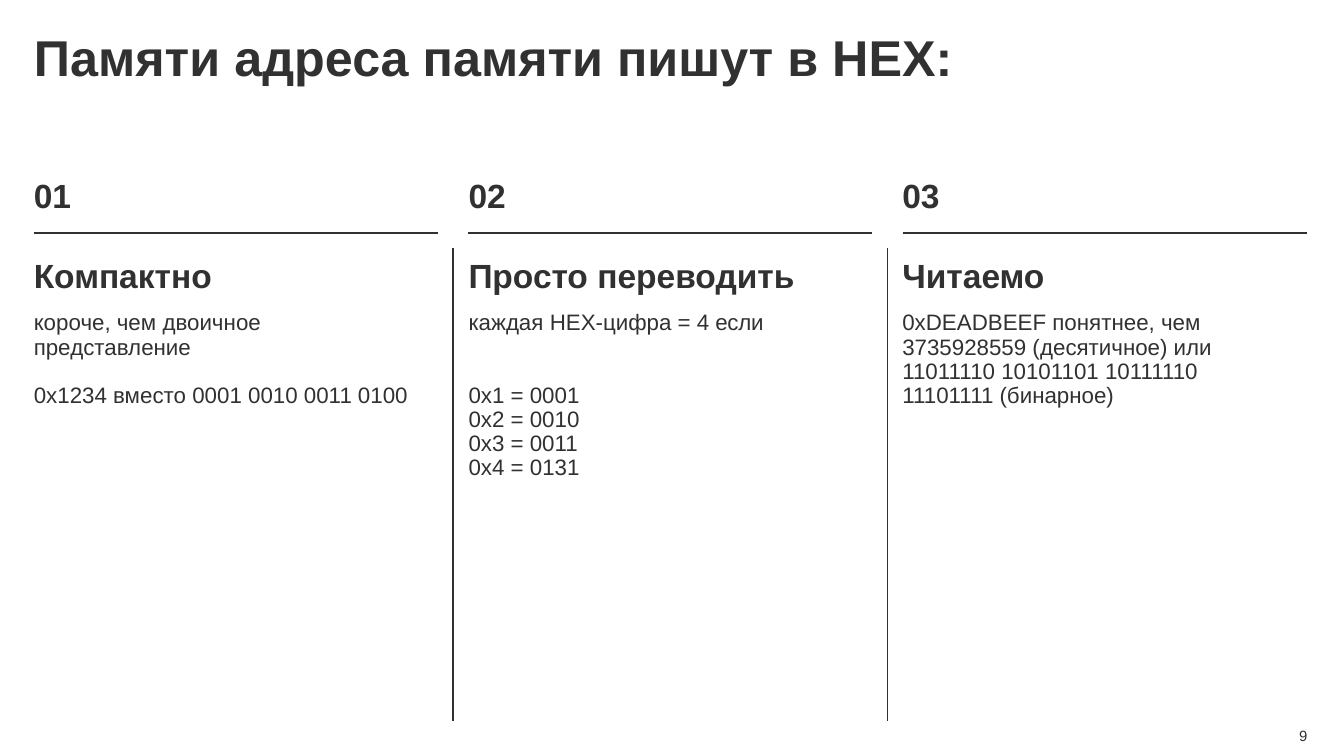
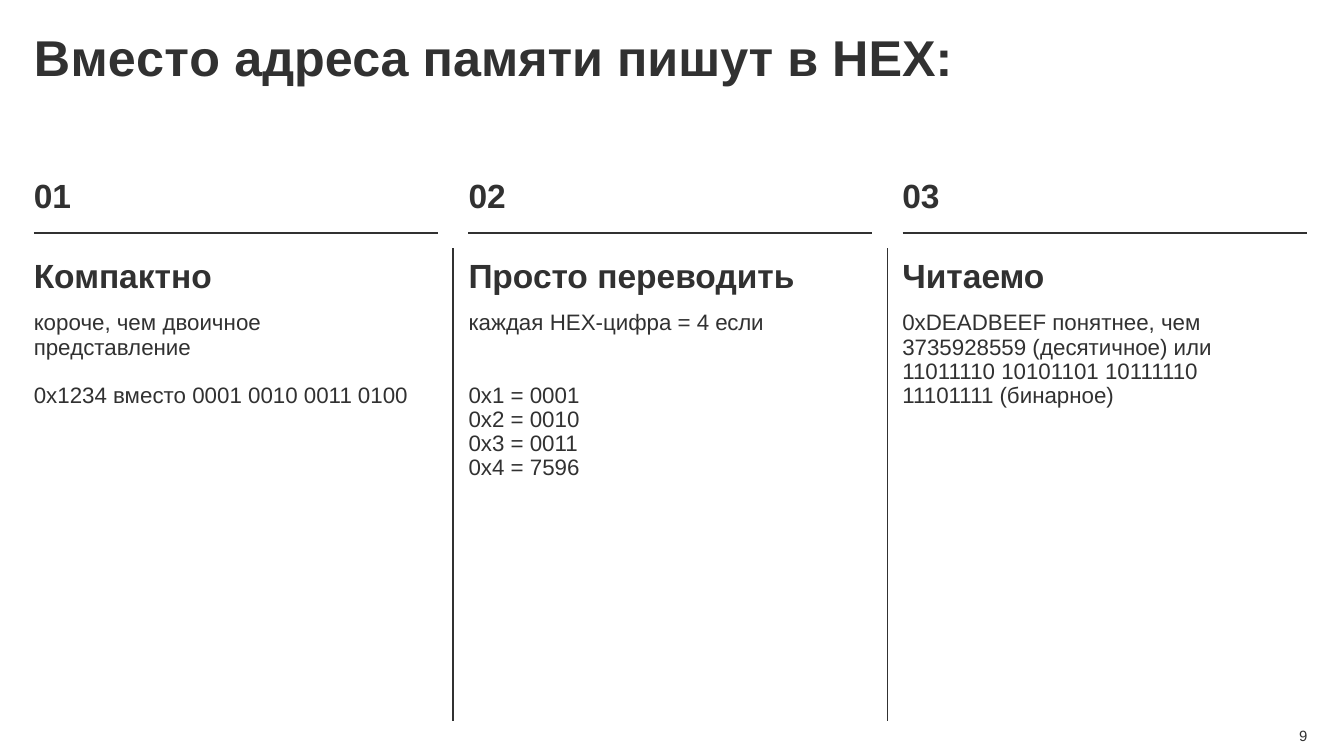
Памяти: Памяти -> Вместо (127, 60)
0131: 0131 -> 7596 (555, 469)
